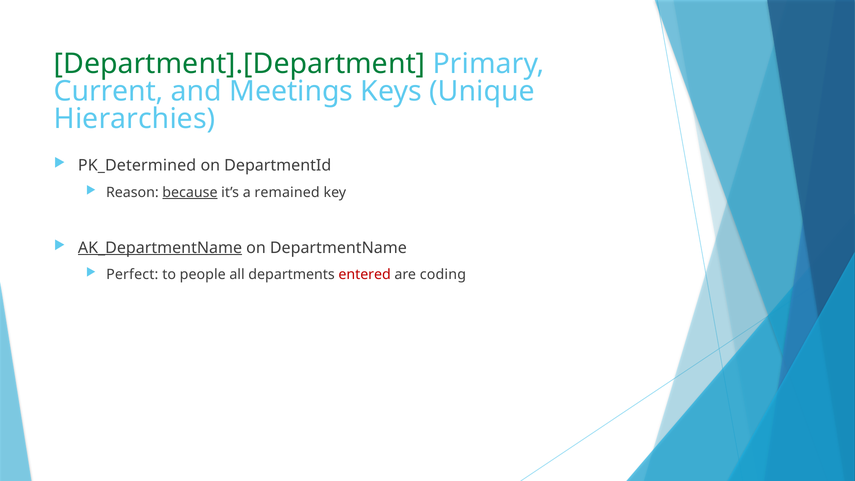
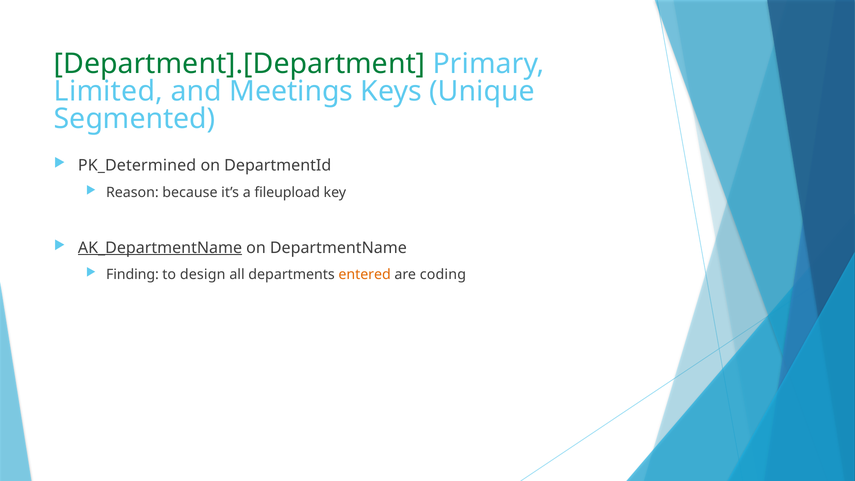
Current: Current -> Limited (109, 91)
Hierarchies: Hierarchies -> Segmented (135, 119)
because underline: present -> none (190, 192)
remained: remained -> fileupload (287, 192)
Perfect: Perfect -> Finding (132, 275)
people: people -> design (203, 275)
entered colour: red -> orange (365, 275)
